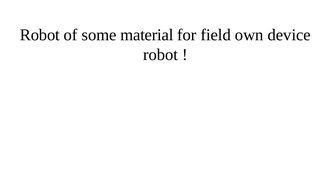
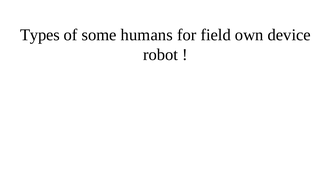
Robot: Robot -> Types (40, 35)
material: material -> humans (147, 35)
